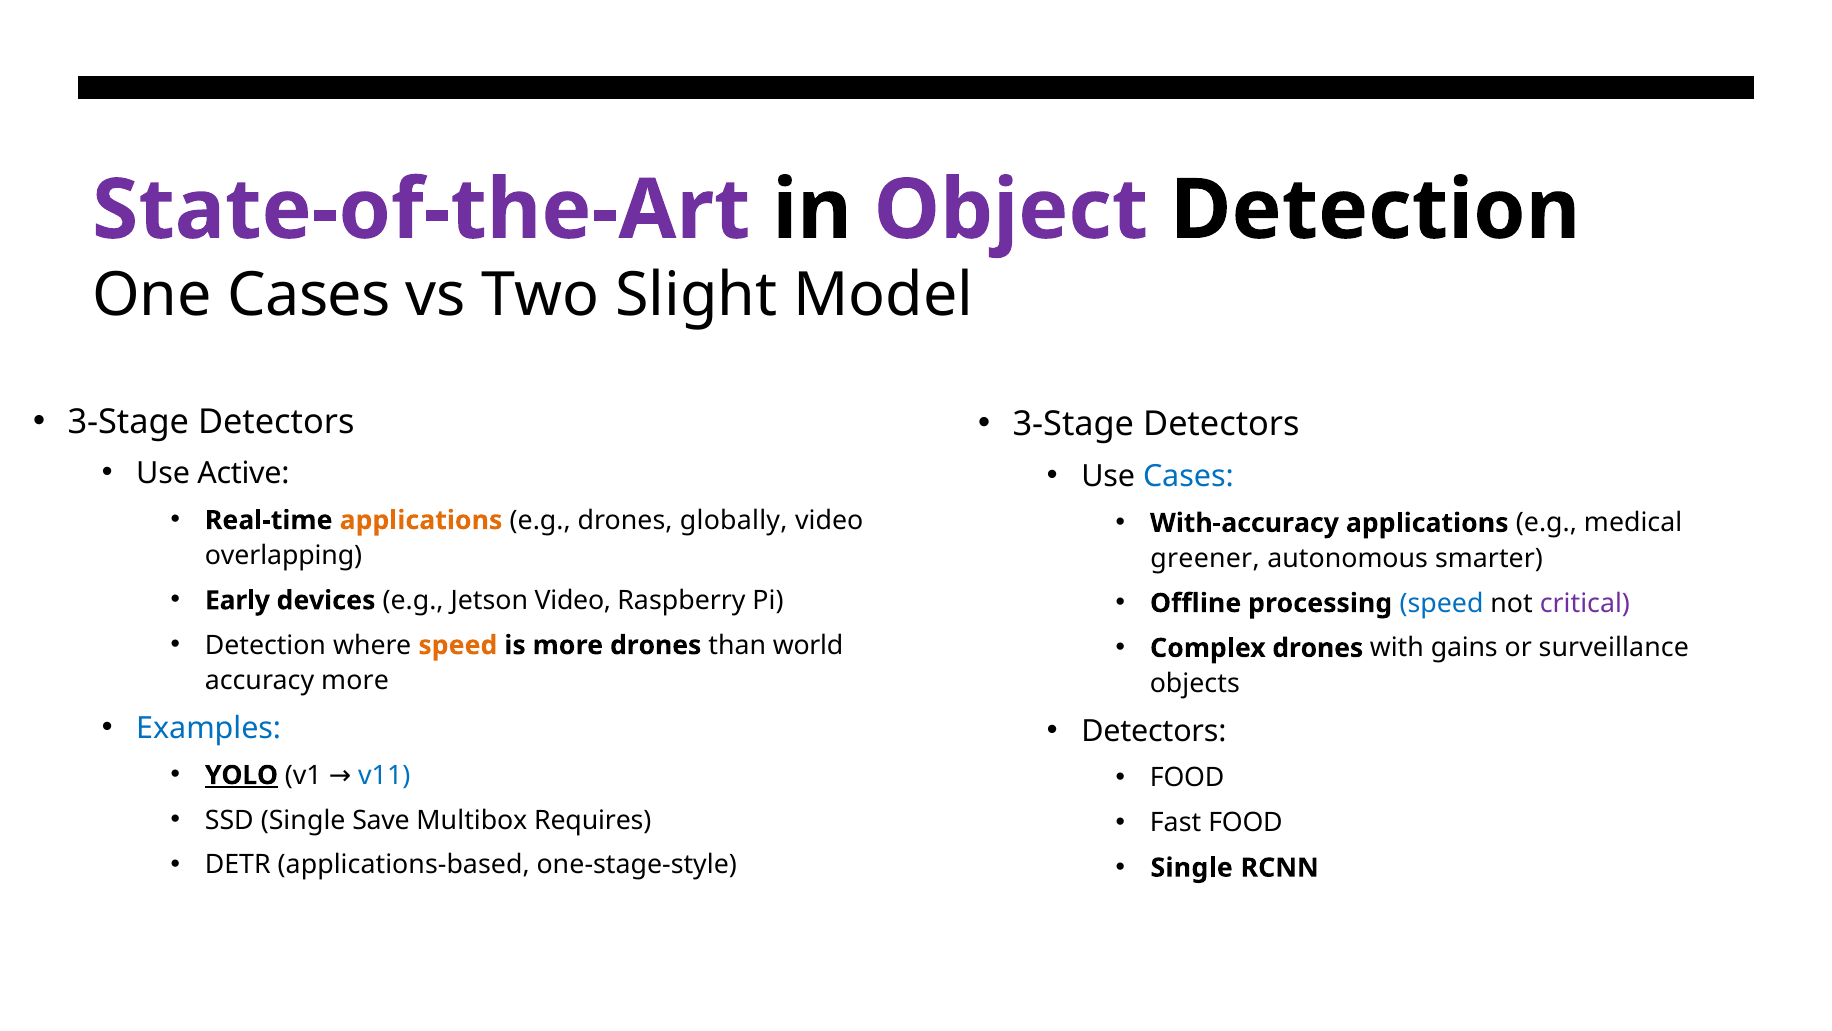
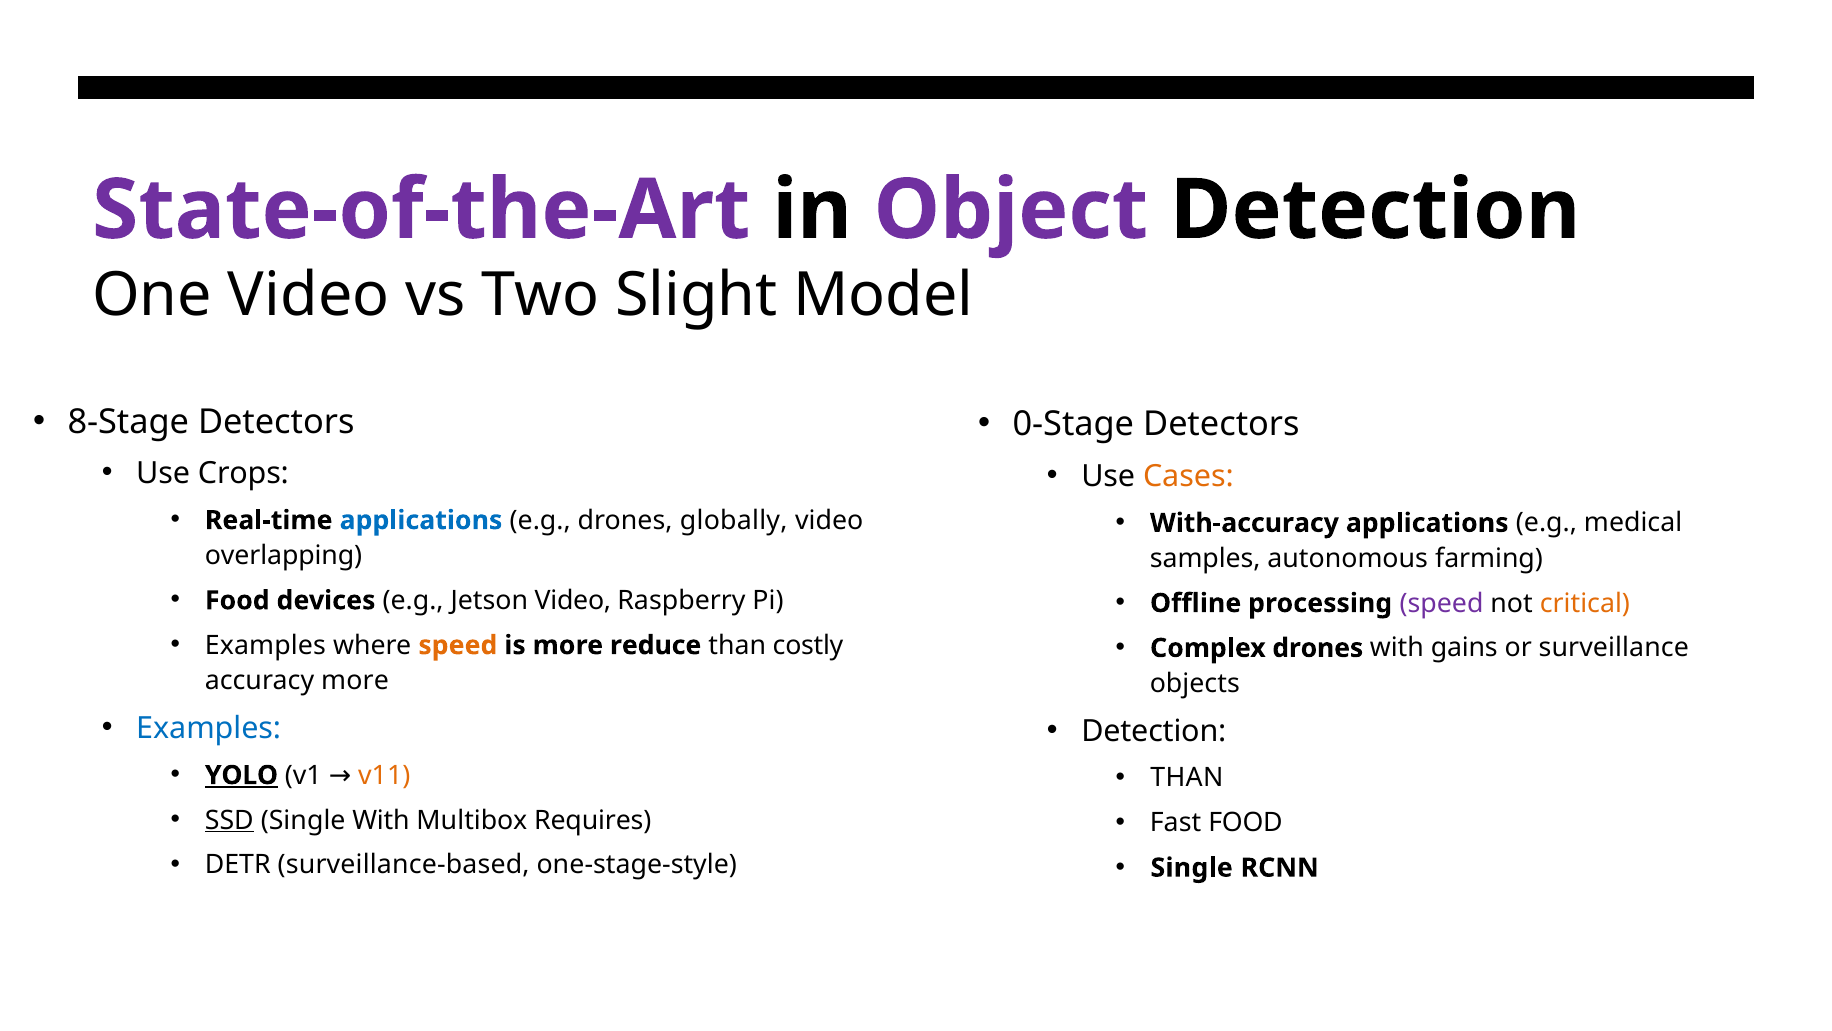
One Cases: Cases -> Video (309, 296)
3-Stage: 3-Stage -> 8-Stage (128, 421)
3-Stage: 3-Stage -> 0-Stage (1073, 424)
Active: Active -> Crops (243, 473)
Cases colour: blue -> orange (1188, 476)
applications colour: orange -> blue (421, 520)
greener: greener -> samples (1205, 558)
smarter: smarter -> farming (1489, 558)
Early: Early -> Food (237, 600)
speed colour: blue -> purple (1442, 603)
critical colour: purple -> orange (1585, 603)
Detection: Detection -> Examples (265, 645)
more drones: drones -> reduce (656, 645)
world: world -> costly (808, 645)
Detectors: Detectors -> Detection (1154, 731)
v11 colour: blue -> orange (384, 775)
FOOD: FOOD -> THAN (1187, 778)
SSD underline: none -> present (229, 820)
Single Save: Save -> With (381, 820)
applications-based: applications-based -> surveillance-based (404, 865)
